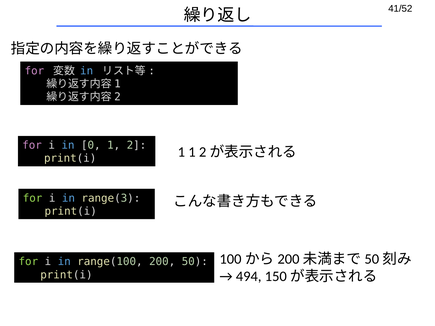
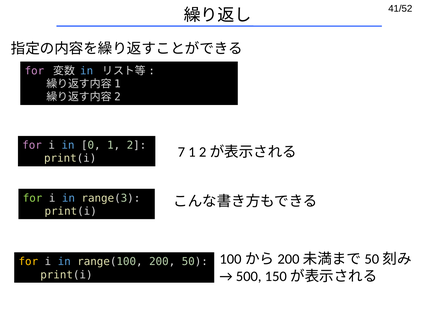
print(i 1: 1 -> 7 (181, 152)
for colour: light green -> yellow (28, 262)
494: 494 -> 500 (249, 277)
